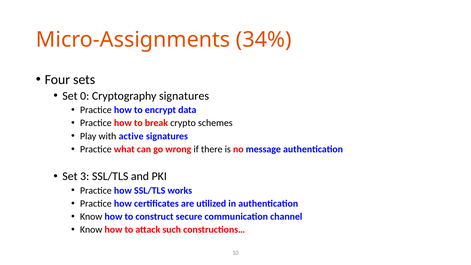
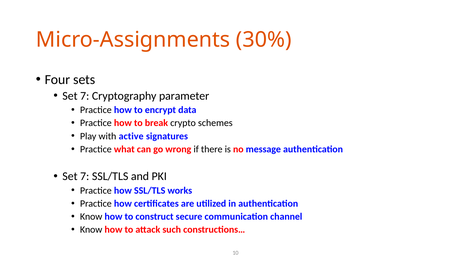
34%: 34% -> 30% (264, 40)
0: 0 -> 7 (85, 96)
Cryptography signatures: signatures -> parameter (184, 96)
3: 3 -> 7 (85, 176)
